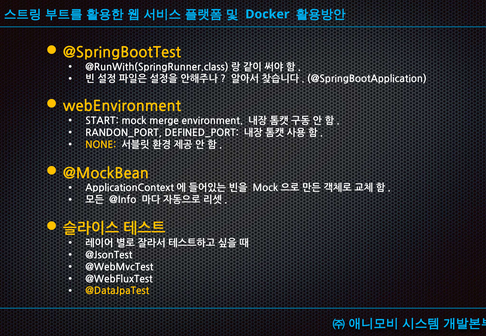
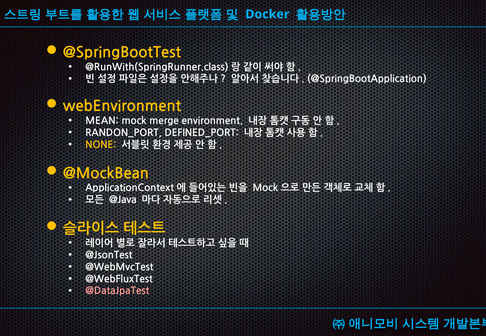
START: START -> MEAN (102, 121)
@Info: @Info -> @Java (123, 200)
@DataJpaTest colour: yellow -> pink (117, 291)
